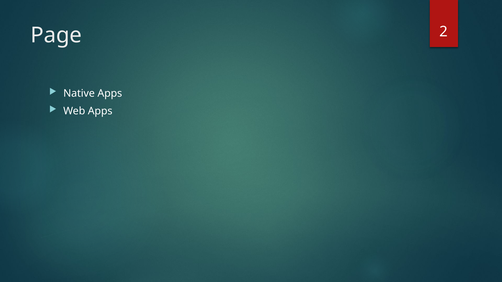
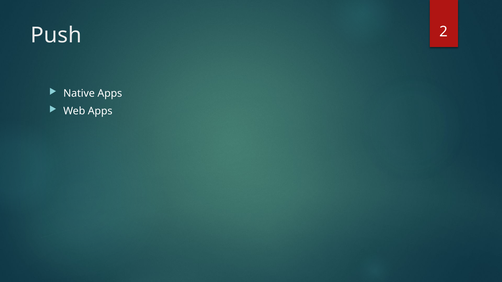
Page: Page -> Push (56, 35)
